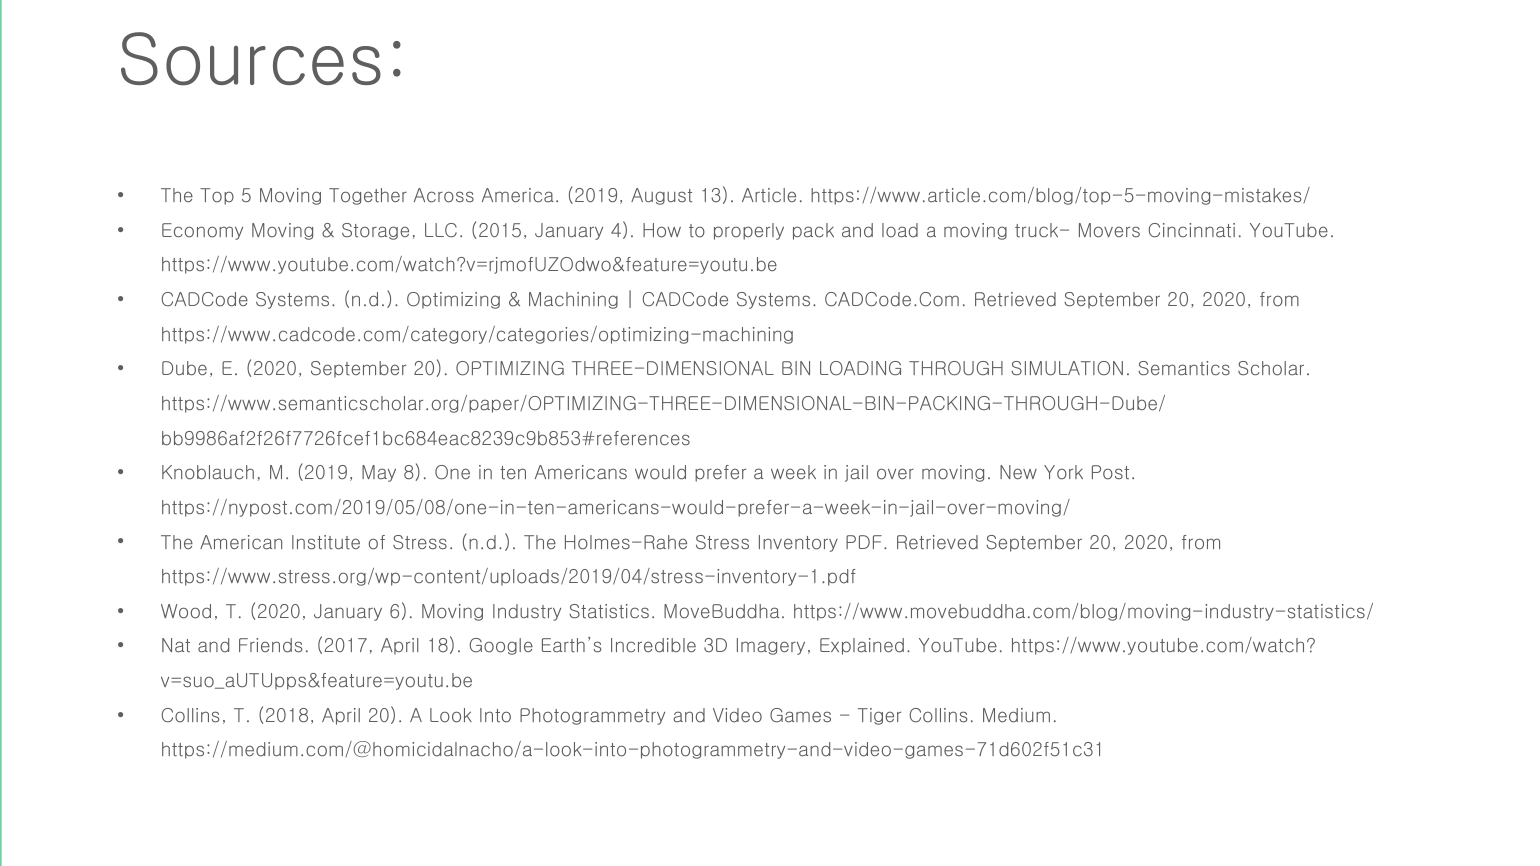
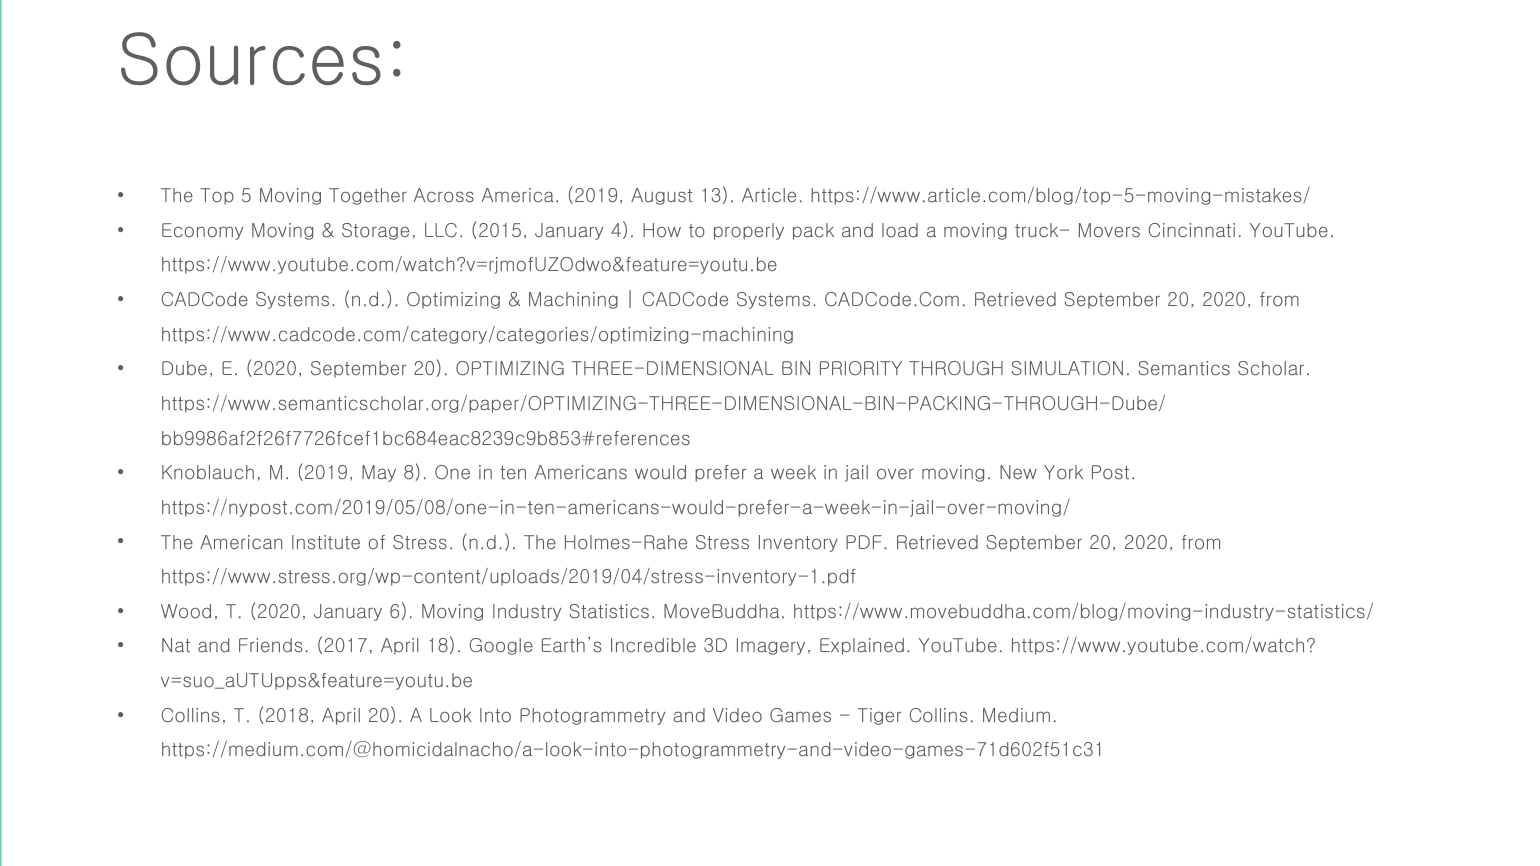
LOADING: LOADING -> PRIORITY (861, 370)
